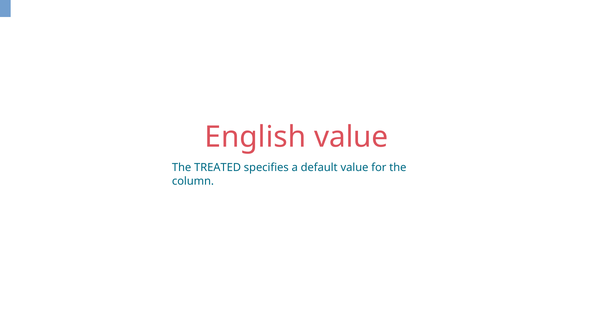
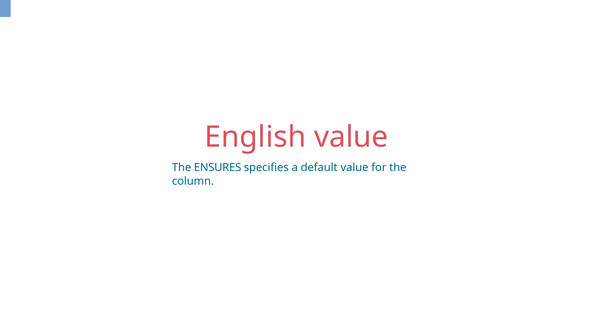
TREATED: TREATED -> ENSURES (218, 167)
